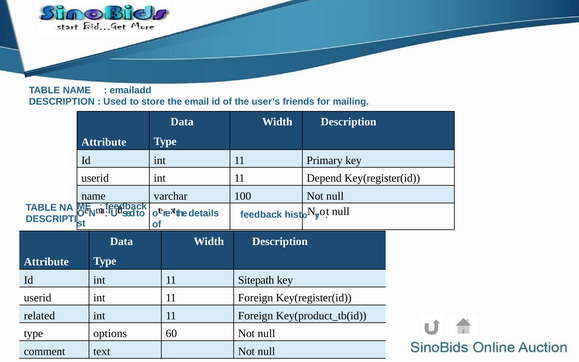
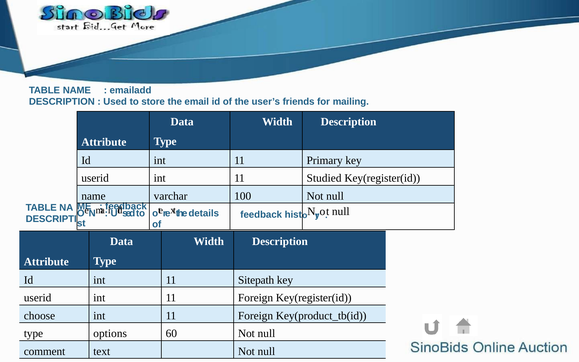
Depend: Depend -> Studied (324, 178)
related: related -> choose (39, 316)
